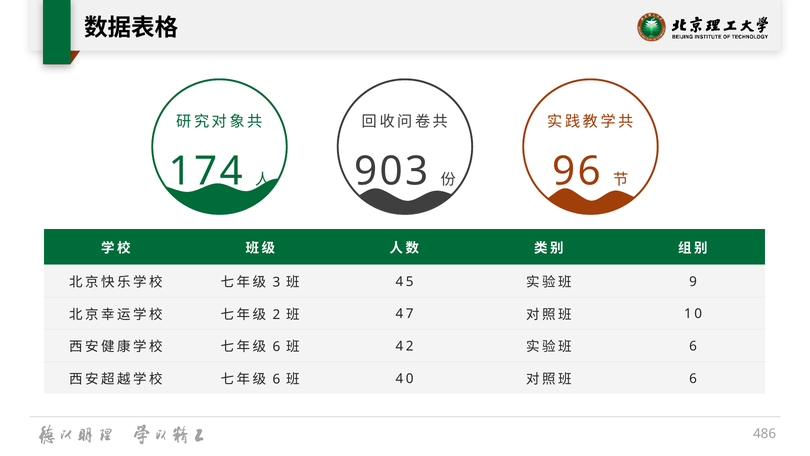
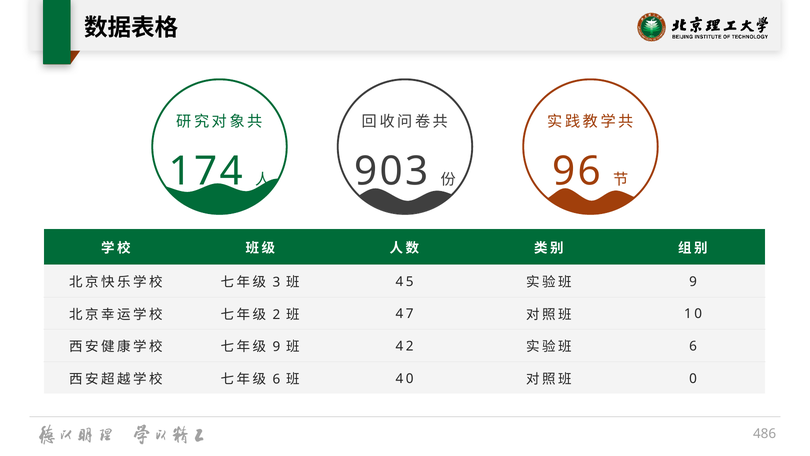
6: 6 -> 9 (276, 347)
6: 6 -> 0 (693, 378)
